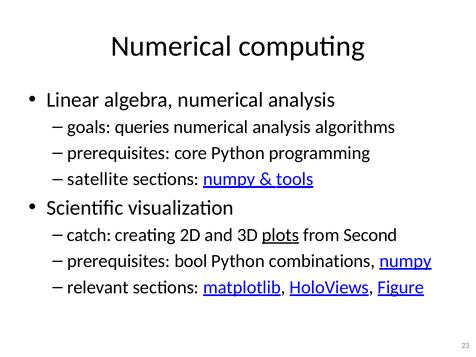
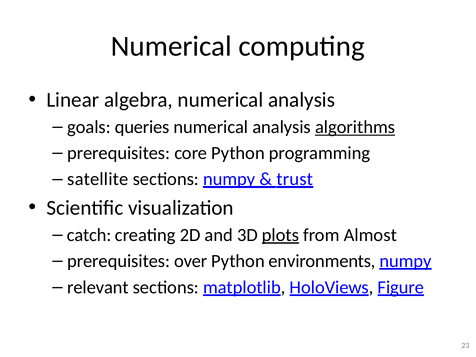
algorithms underline: none -> present (355, 127)
tools: tools -> trust (295, 179)
Second: Second -> Almost (370, 235)
bool: bool -> over (191, 261)
combinations: combinations -> environments (322, 261)
